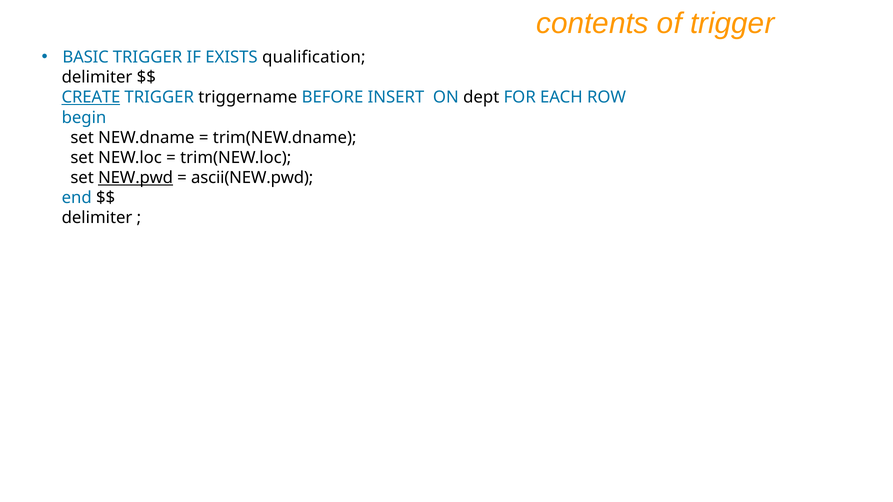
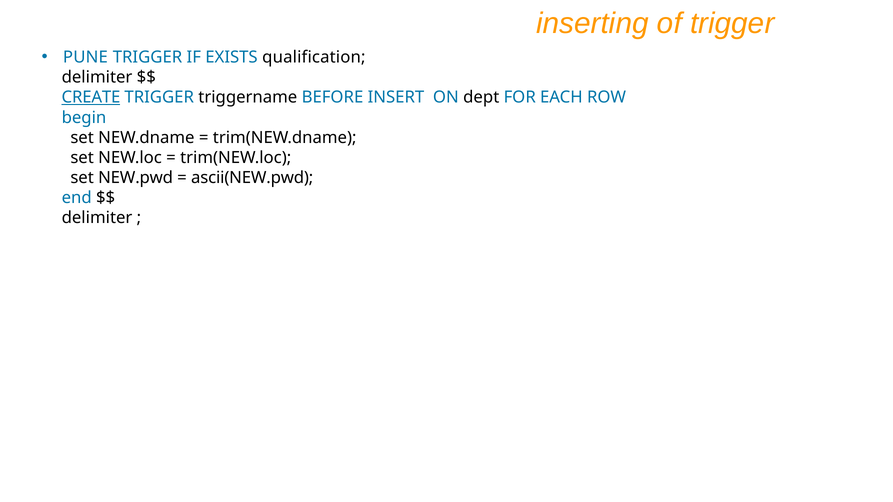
contents: contents -> inserting (592, 23)
BASIC: BASIC -> PUNE (85, 57)
NEW.pwd underline: present -> none (136, 178)
